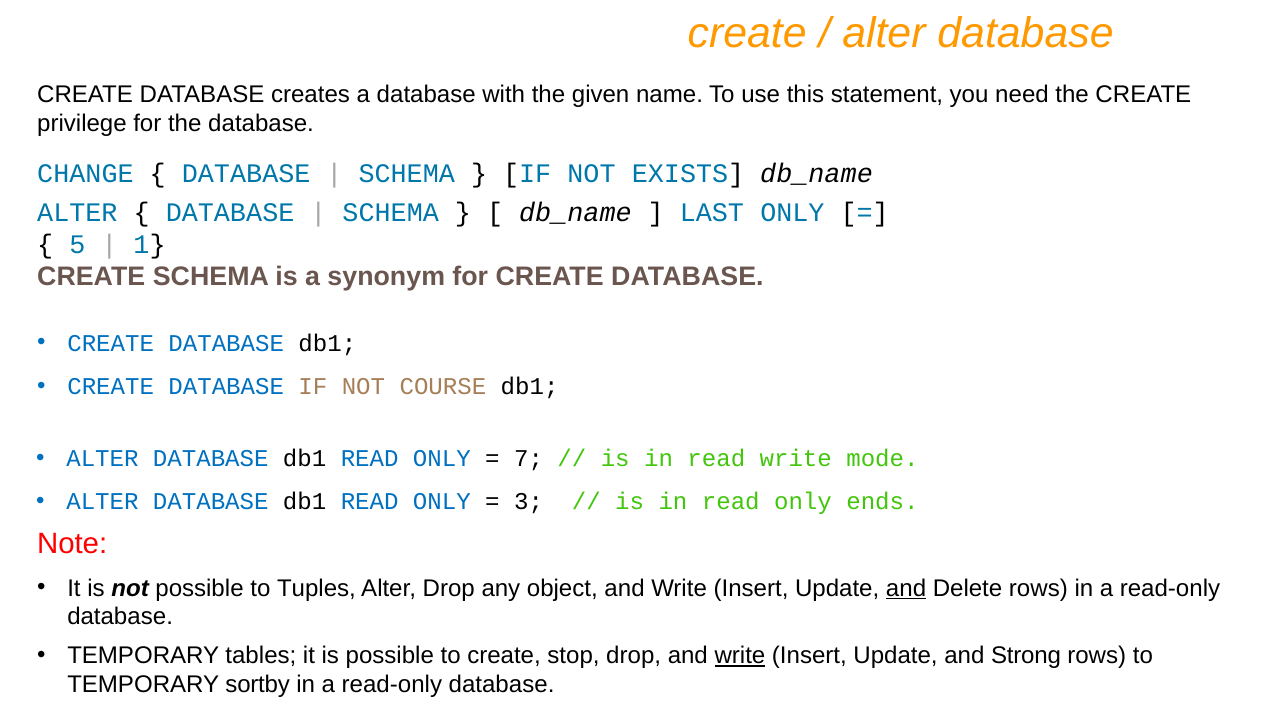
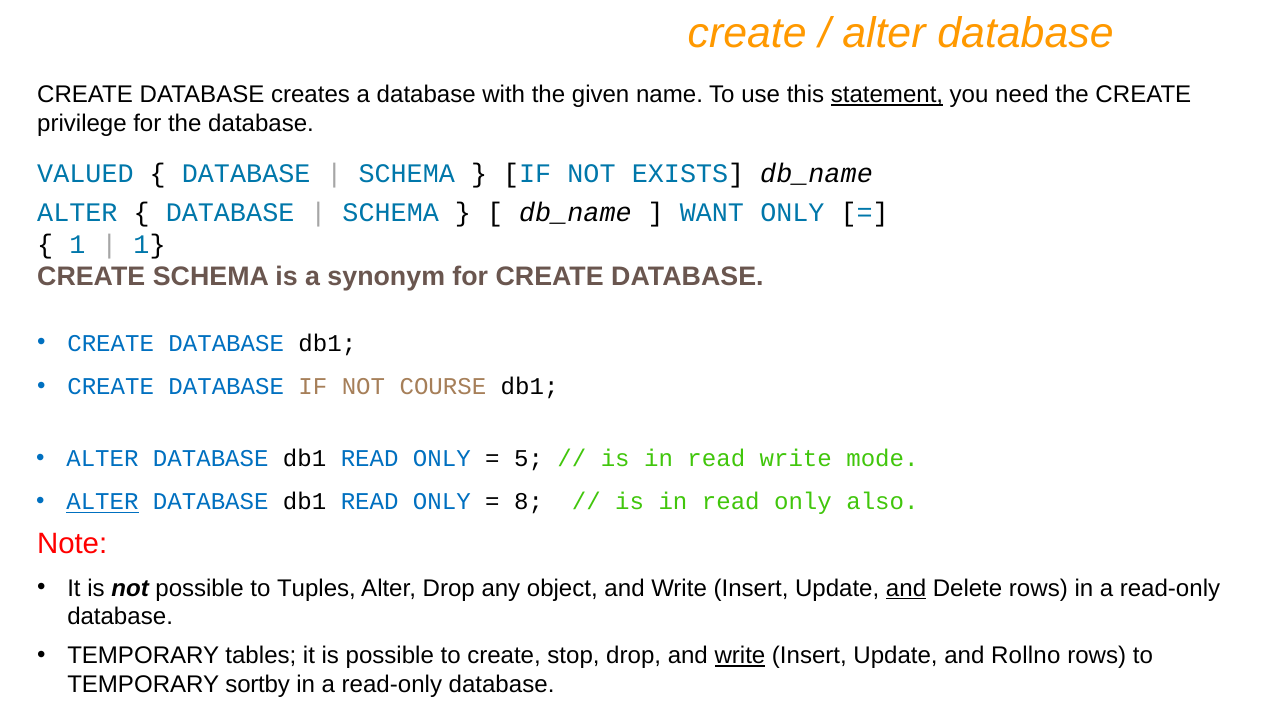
statement underline: none -> present (887, 95)
CHANGE: CHANGE -> VALUED (85, 174)
LAST: LAST -> WANT (712, 212)
5: 5 -> 1 (77, 244)
7: 7 -> 5 (529, 459)
ALTER underline: none -> present (102, 502)
3: 3 -> 8 (529, 502)
ends: ends -> also (882, 502)
Strong: Strong -> Rollno (1026, 656)
